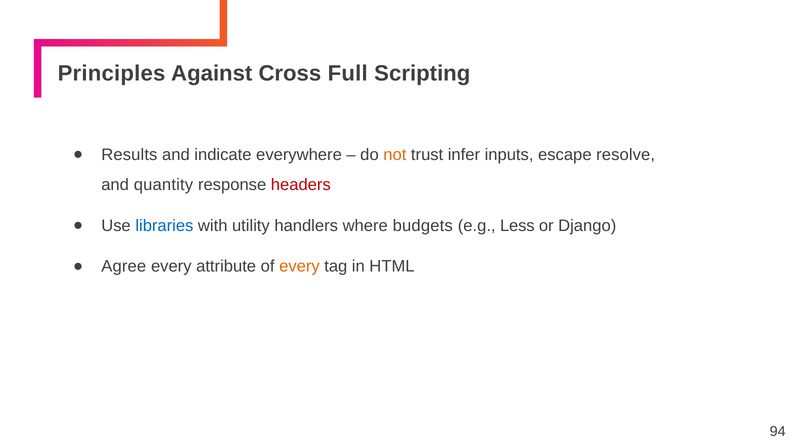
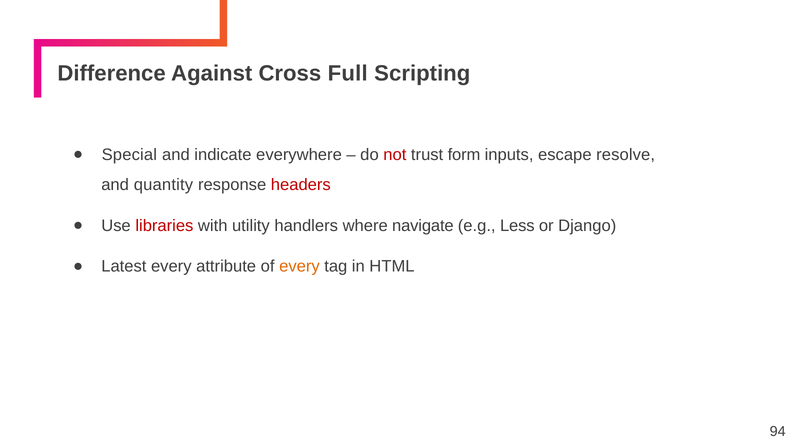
Principles: Principles -> Difference (112, 74)
Results: Results -> Special (129, 155)
not colour: orange -> red (395, 155)
infer: infer -> form (464, 155)
libraries colour: blue -> red (164, 226)
budgets: budgets -> navigate (423, 226)
Agree: Agree -> Latest (124, 267)
